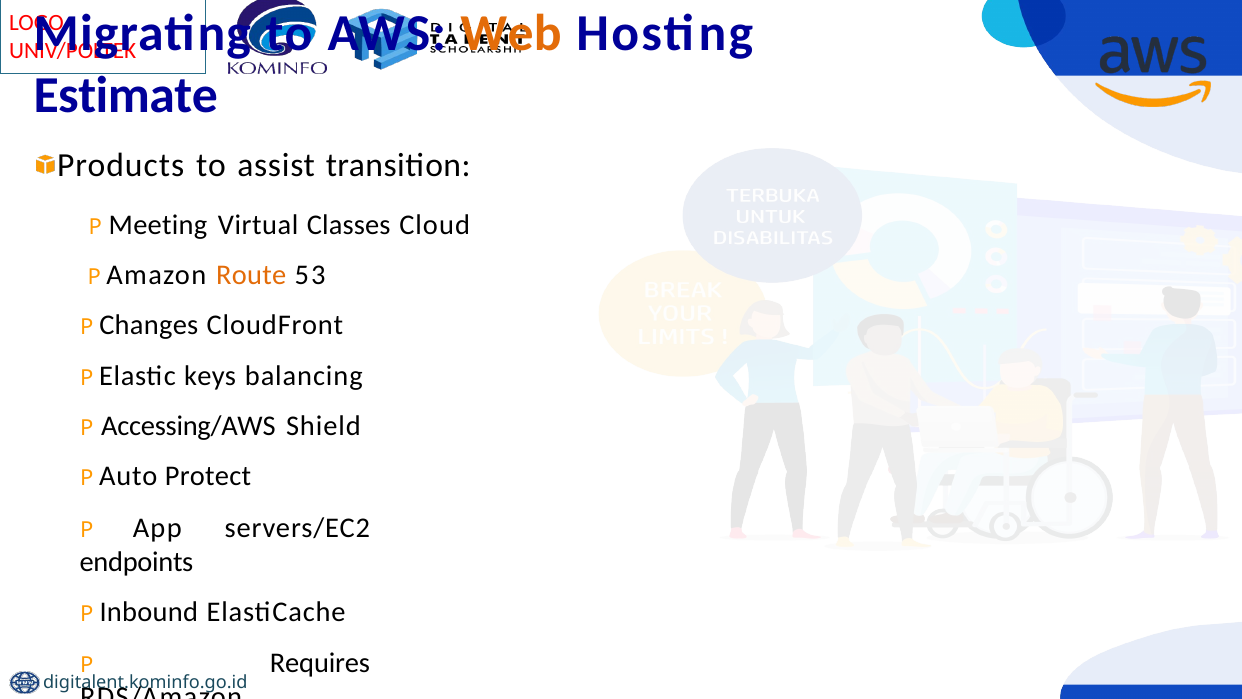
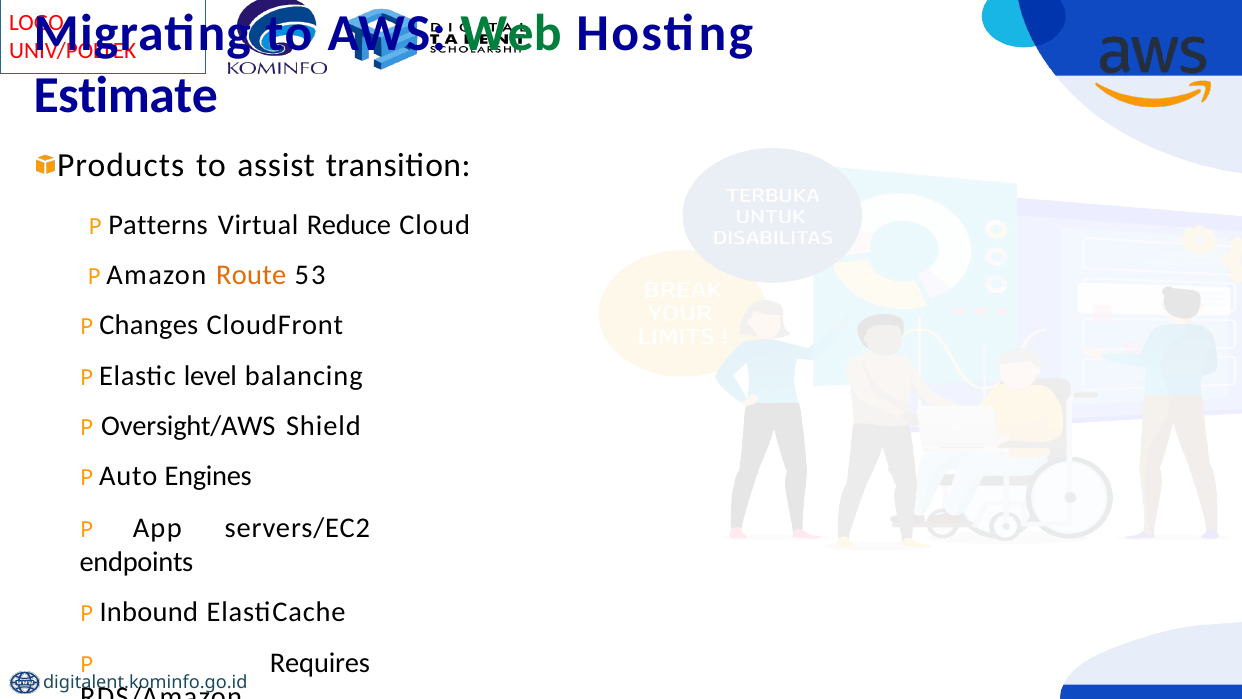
Web colour: orange -> green (511, 33)
Meeting: Meeting -> Patterns (158, 225)
Classes: Classes -> Reduce (349, 225)
keys: keys -> level (210, 375)
Accessing/AWS: Accessing/AWS -> Oversight/AWS (188, 426)
Protect: Protect -> Engines (208, 476)
